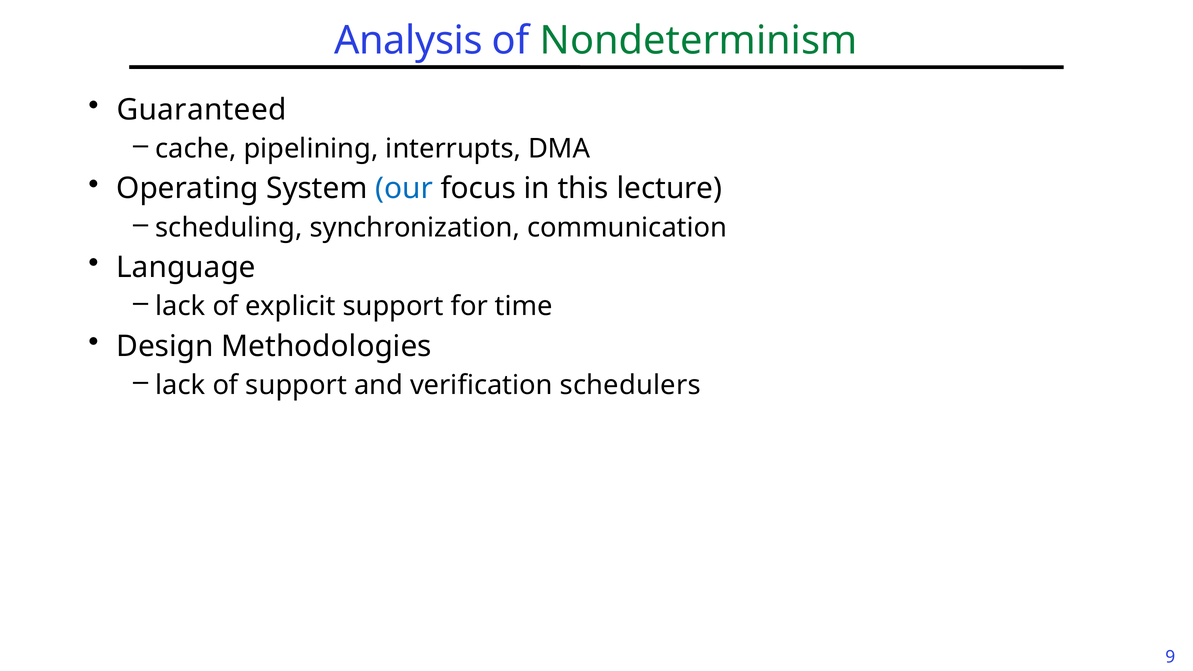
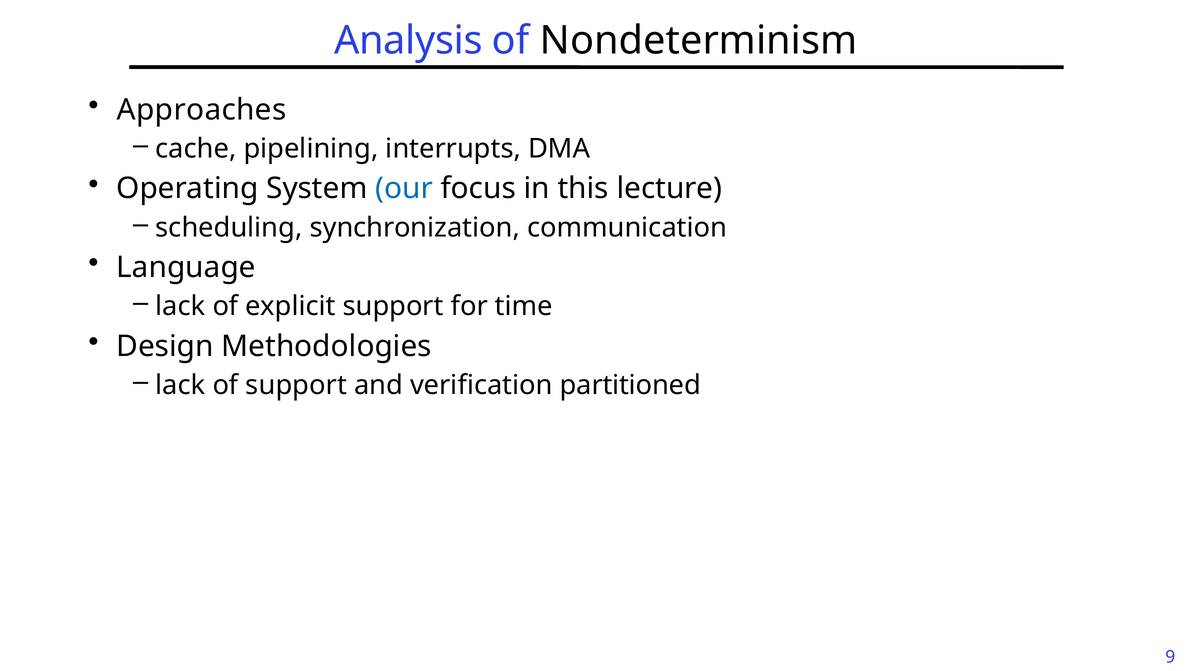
Nondeterminism colour: green -> black (699, 41)
Guaranteed: Guaranteed -> Approaches (202, 110)
schedulers: schedulers -> partitioned (630, 385)
